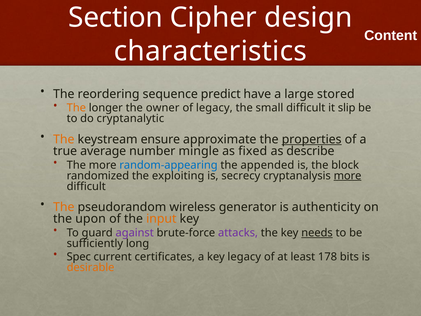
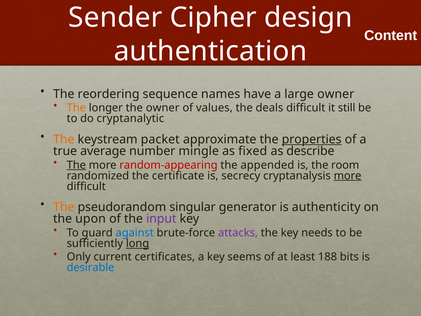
Section: Section -> Sender (115, 18)
characteristics: characteristics -> authentication (210, 51)
predict: predict -> names (221, 94)
large stored: stored -> owner (336, 94)
of legacy: legacy -> values (214, 108)
small: small -> deals (269, 108)
slip: slip -> still (347, 108)
ensure: ensure -> packet (160, 139)
The underline: none -> present (76, 165)
random-appearing colour: blue -> red (168, 165)
block: block -> room (345, 165)
exploiting: exploiting -> certificate (178, 176)
wireless: wireless -> singular (193, 207)
input colour: orange -> purple (161, 219)
against colour: purple -> blue (135, 233)
needs underline: present -> none (317, 233)
long underline: none -> present (138, 243)
Spec: Spec -> Only (79, 257)
key legacy: legacy -> seems (244, 257)
178: 178 -> 188 (328, 257)
desirable colour: orange -> blue (91, 267)
